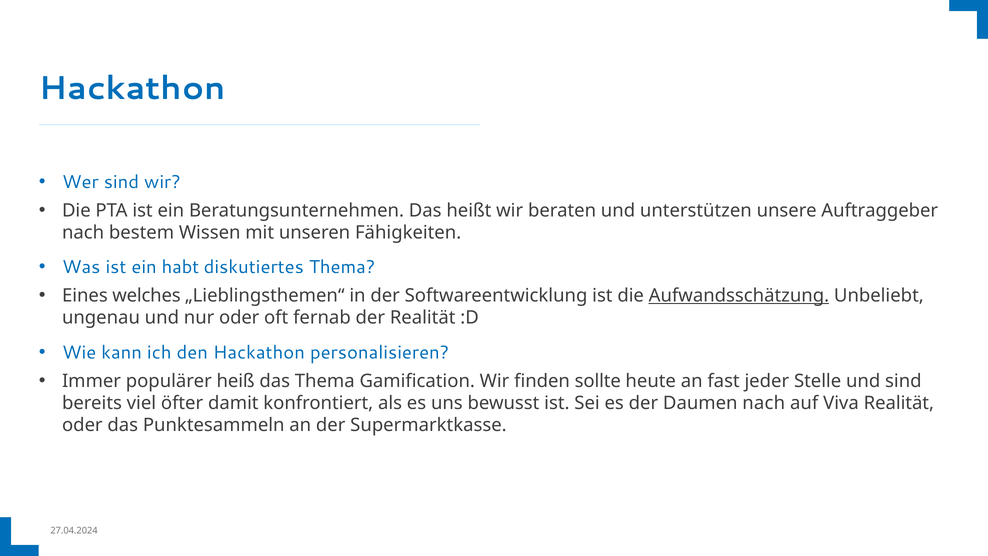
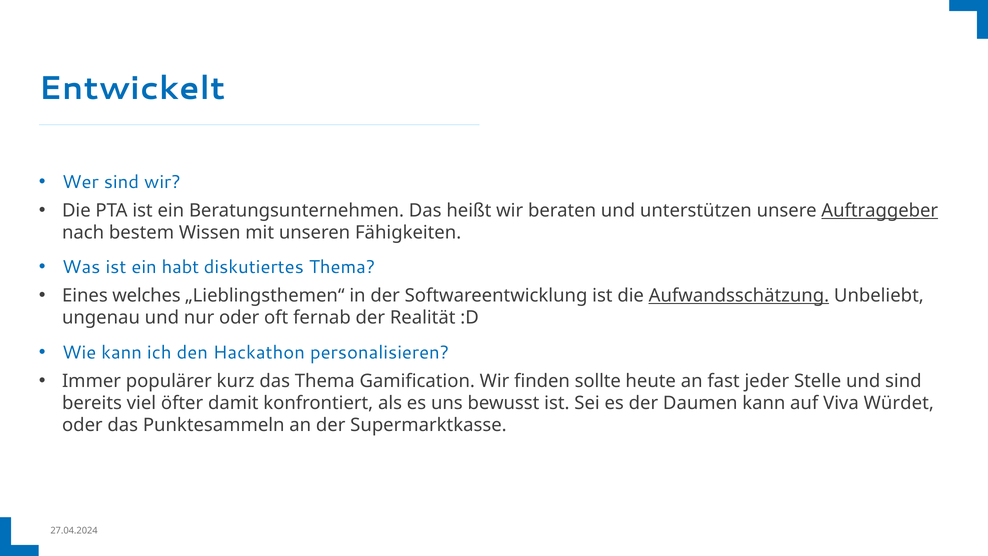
Hackathon: Hackathon -> Entwickelt (132, 88)
Auftraggeber underline: none -> present (880, 210)
heiß: heiß -> kurz (236, 381)
Daumen nach: nach -> kann (764, 403)
Viva Realität: Realität -> Würdet (899, 403)
